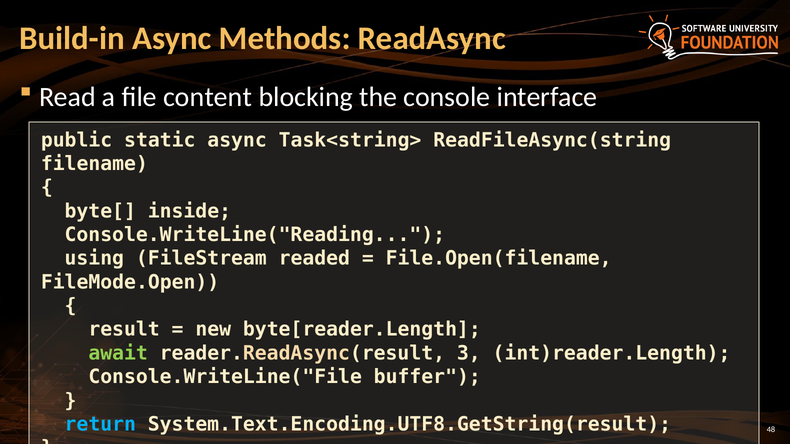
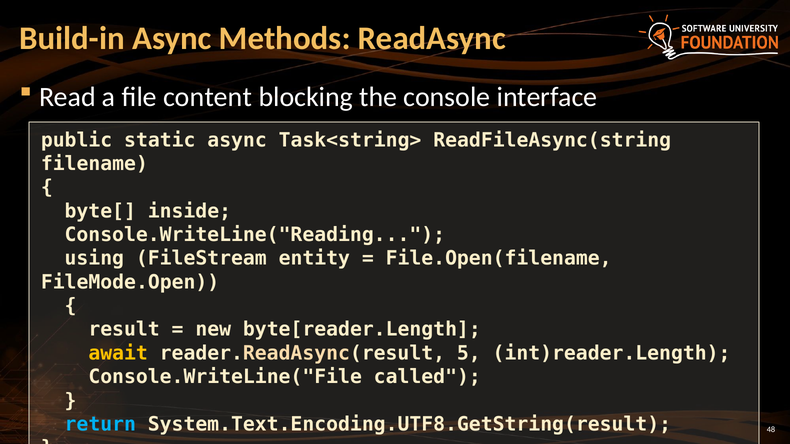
readed: readed -> entity (314, 259)
await colour: light green -> yellow (118, 354)
3: 3 -> 5 (469, 354)
buffer: buffer -> called (427, 377)
